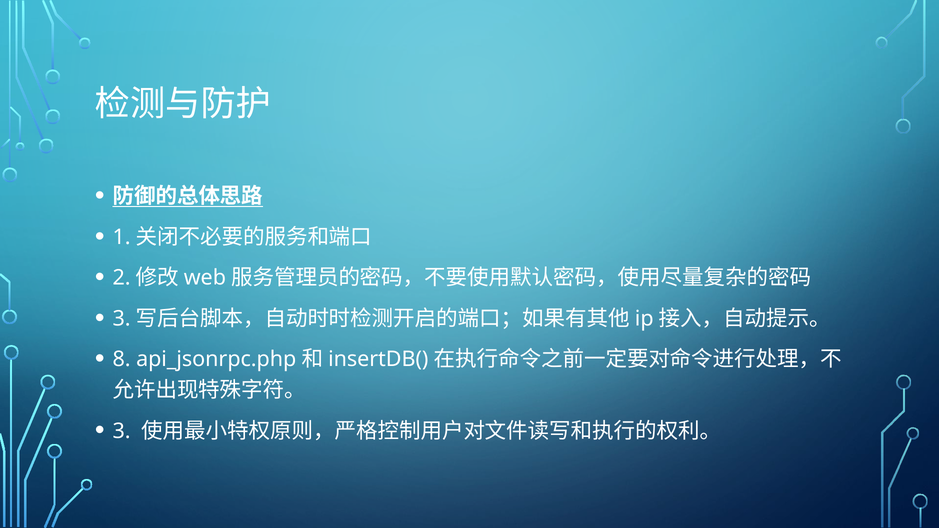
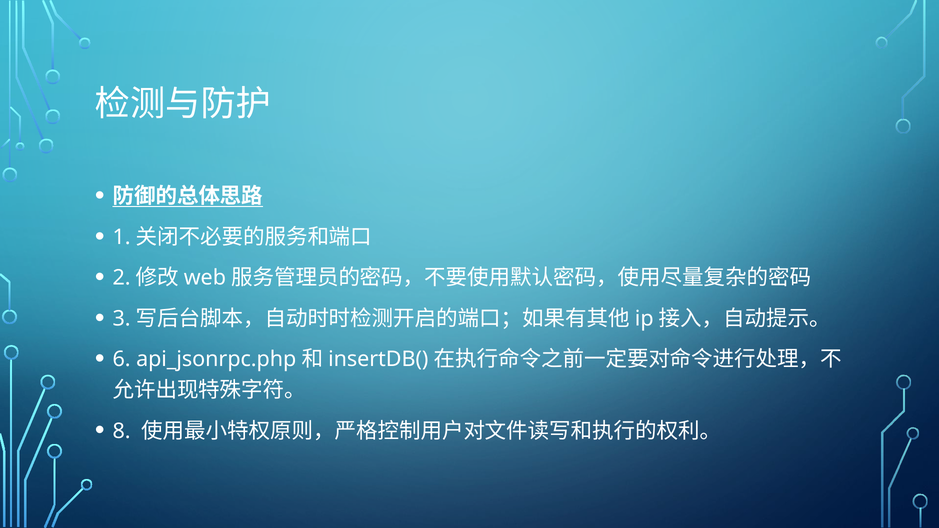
8: 8 -> 6 (122, 359)
3: 3 -> 8 (122, 431)
